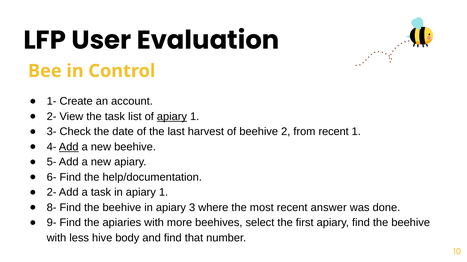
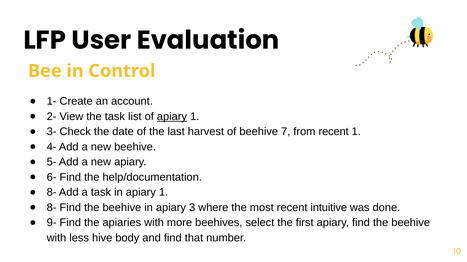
2: 2 -> 7 (286, 132)
Add underline: present -> none (69, 147)
2-: 2- -> 8- (52, 193)
answer: answer -> intuitive (329, 208)
